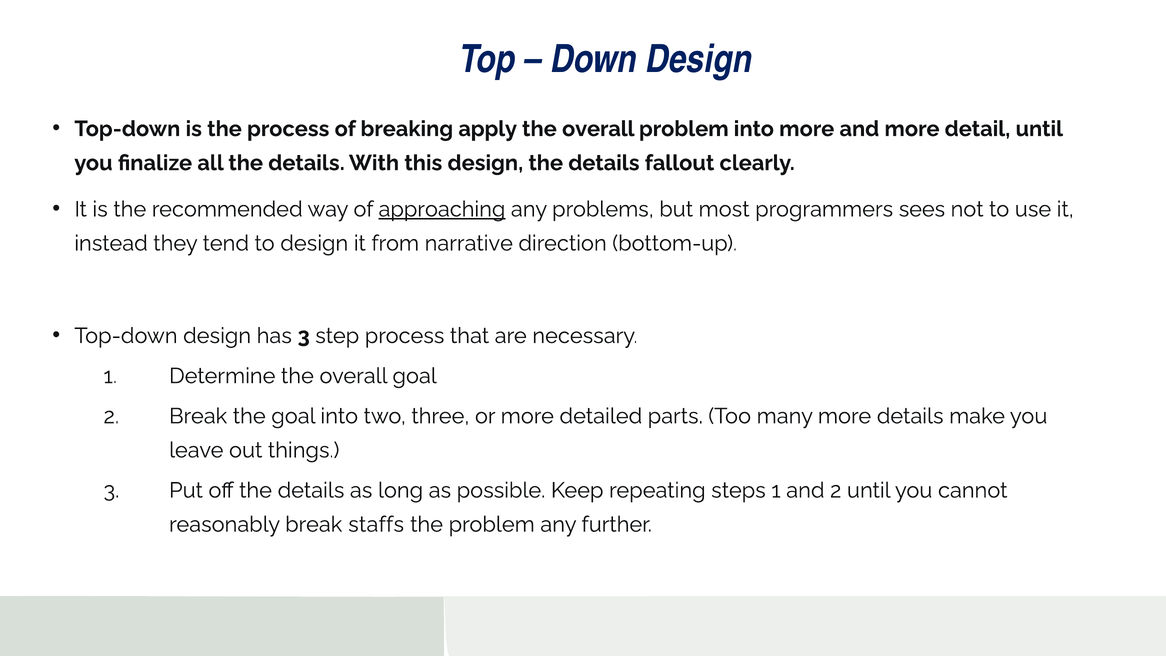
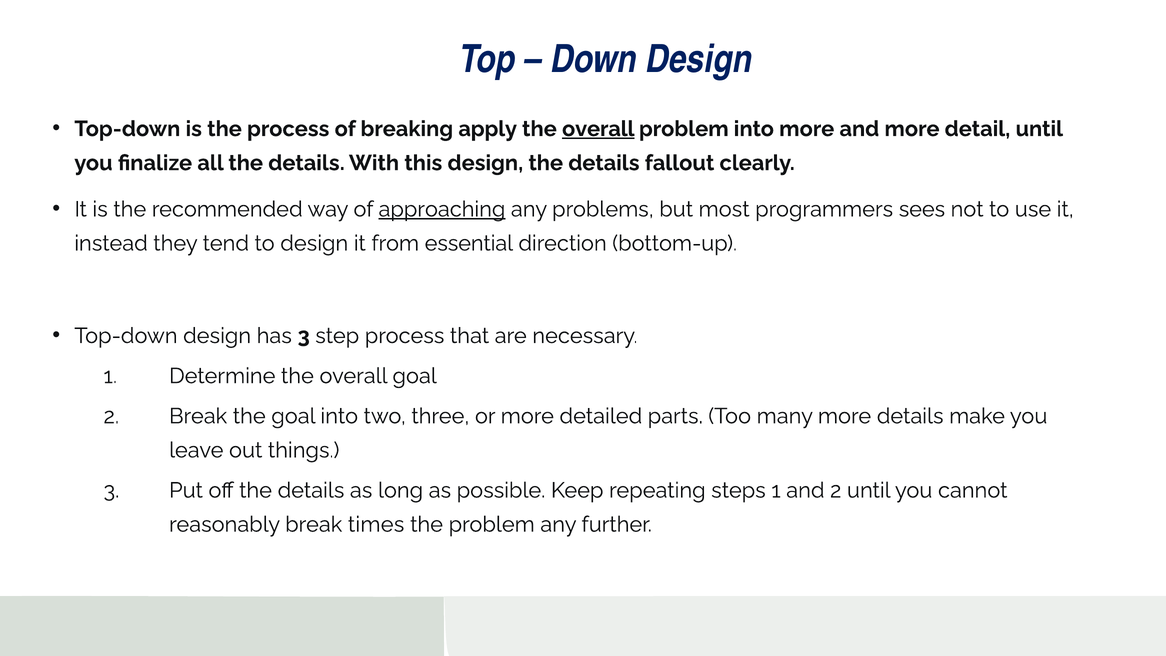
overall underline: none -> present (598, 129)
narrative: narrative -> essential (469, 243)
staffs: staffs -> times (376, 524)
